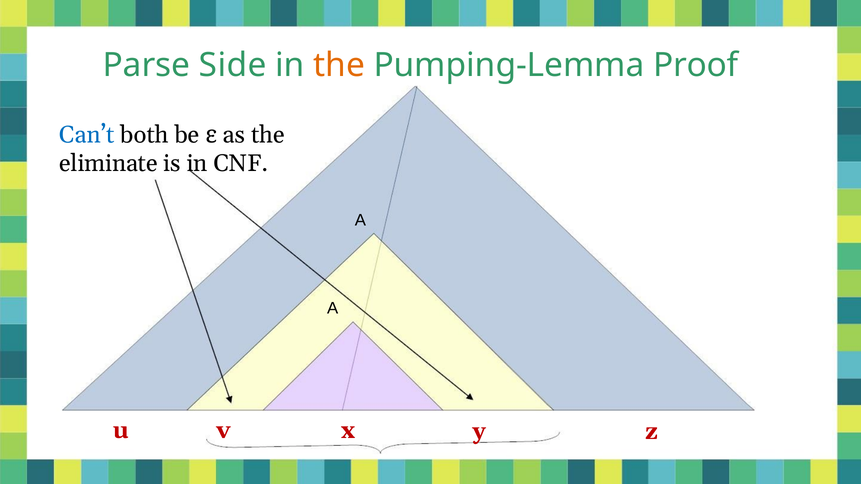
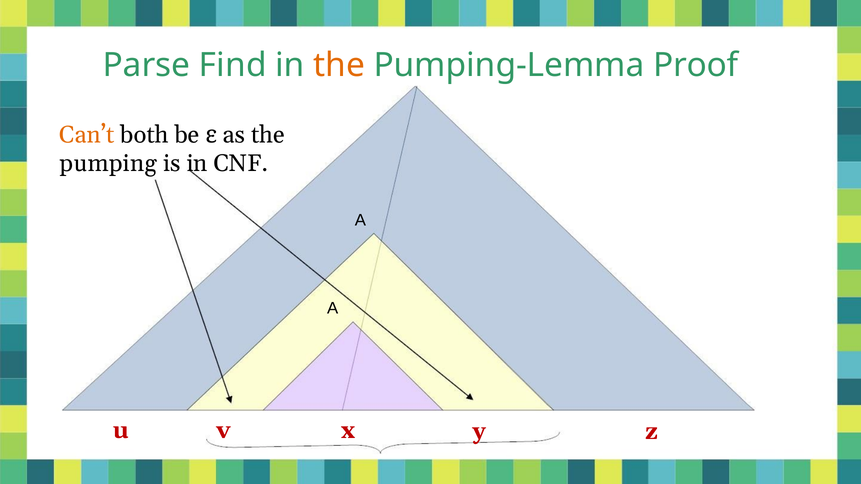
Side: Side -> Find (233, 65)
Can’t colour: blue -> orange (87, 135)
eliminate: eliminate -> pumping (108, 164)
